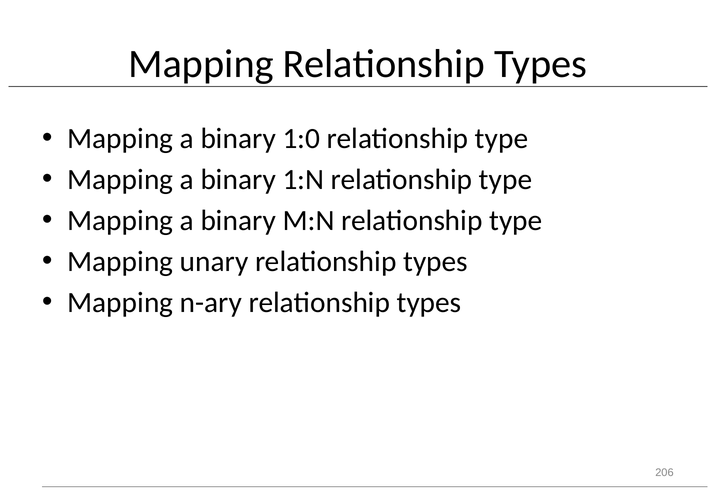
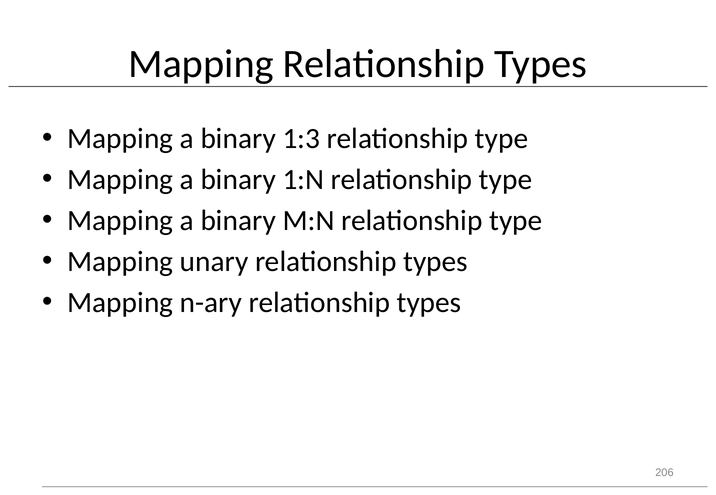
1:0: 1:0 -> 1:3 (301, 139)
